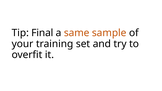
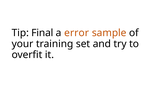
same: same -> error (77, 33)
